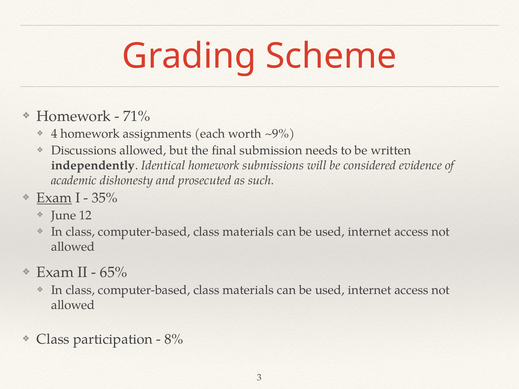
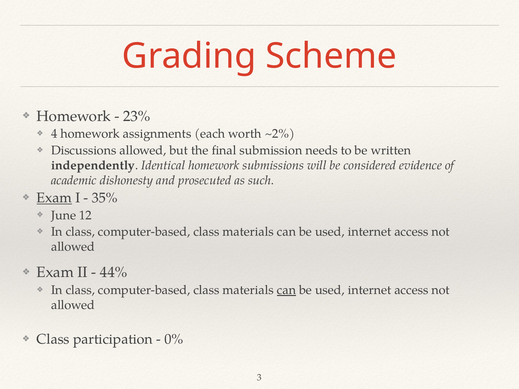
71%: 71% -> 23% (137, 116)
~9%: ~9% -> ~2% (280, 134)
65%: 65% -> 44% (114, 273)
can underline: none -> present (286, 290)
8%: 8% -> 0% (174, 339)
